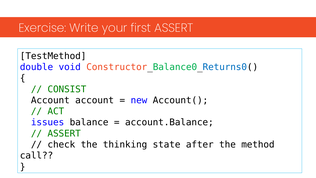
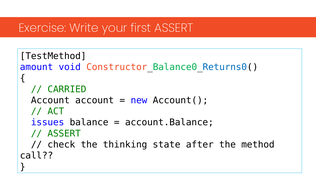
double: double -> amount (37, 67)
CONSIST: CONSIST -> CARRIED (67, 89)
